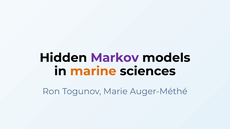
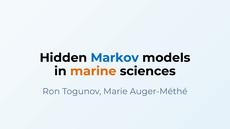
Markov colour: purple -> blue (115, 58)
